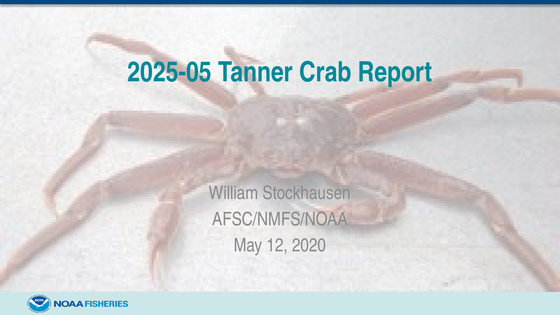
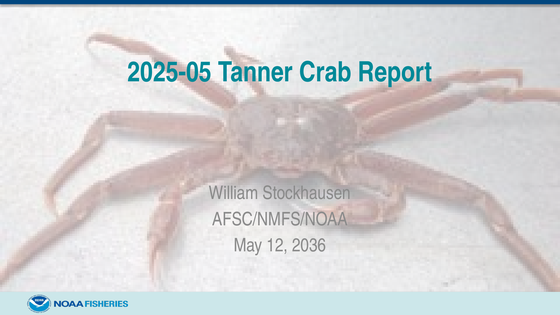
2020: 2020 -> 2036 (309, 245)
